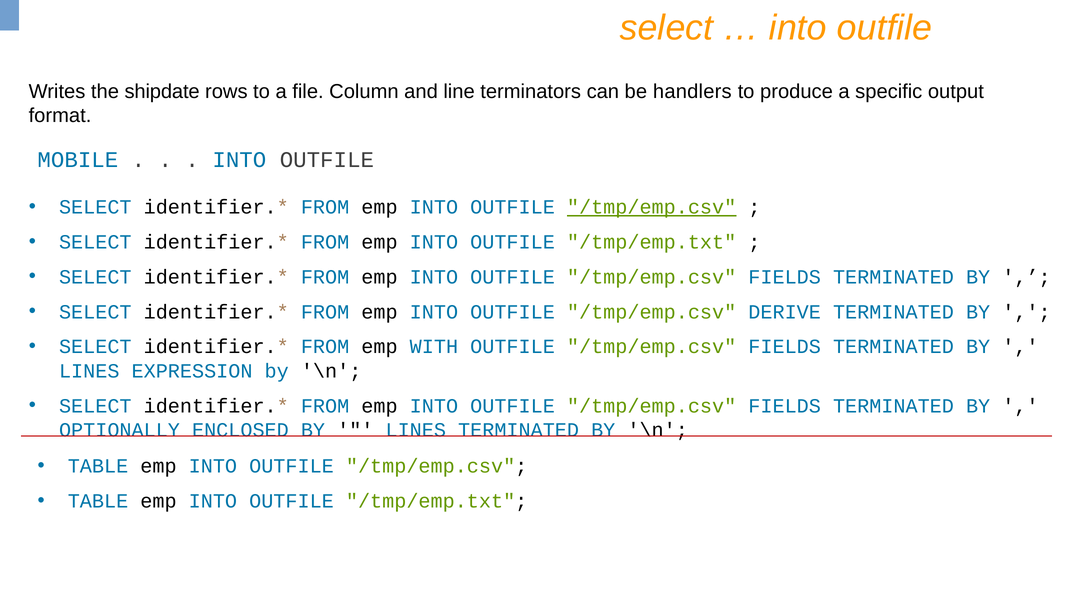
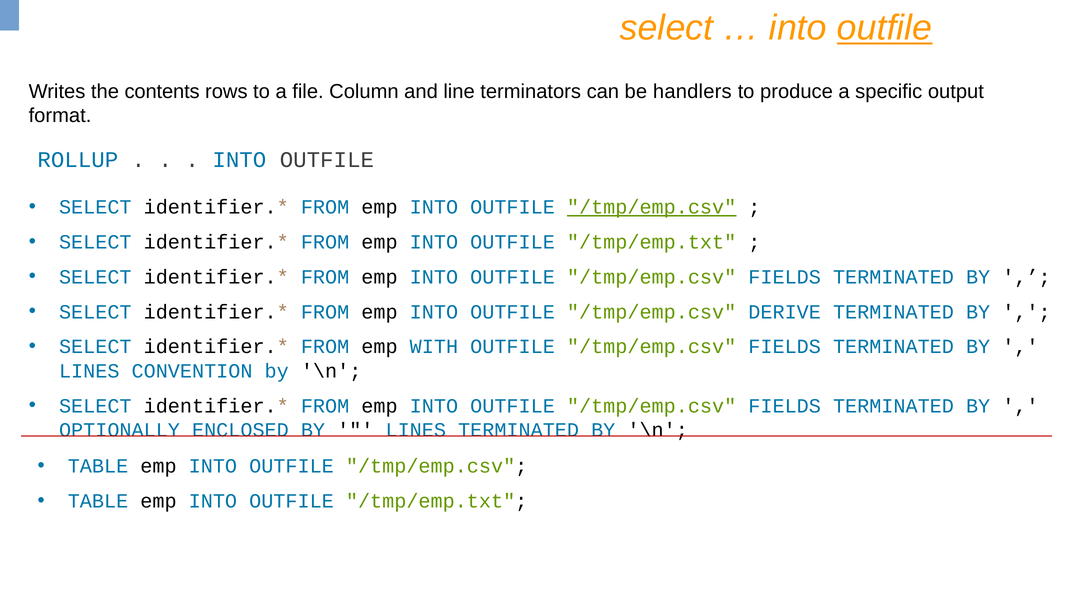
outfile underline: none -> present (885, 28)
shipdate: shipdate -> contents (162, 91)
MOBILE: MOBILE -> ROLLUP (78, 160)
EXPRESSION: EXPRESSION -> CONVENTION (192, 371)
